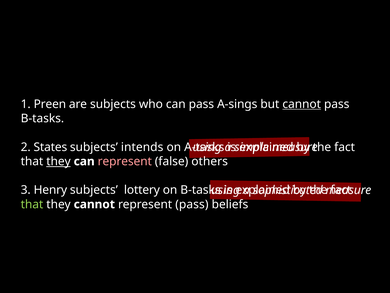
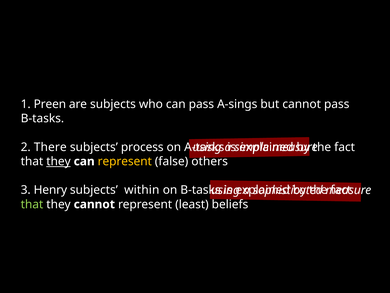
cannot underline: present -> none (302, 104)
States: States -> There (50, 147)
intends: intends -> process (142, 147)
represent colour: pink -> yellow (125, 161)
lottery: lottery -> within (142, 190)
represent pass: pass -> least (192, 204)
